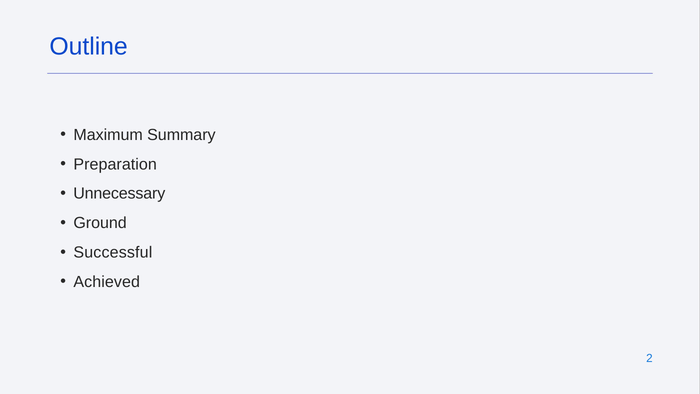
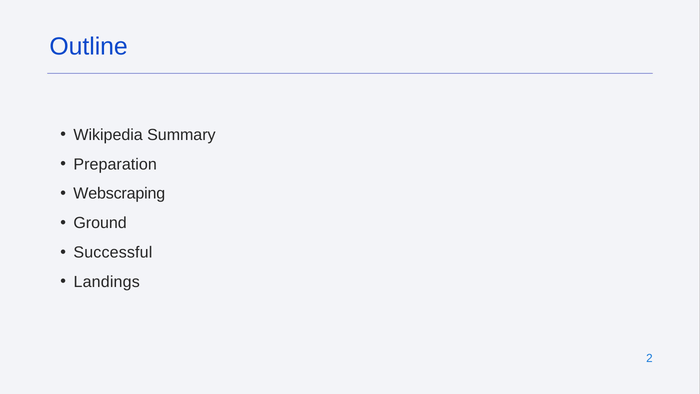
Maximum: Maximum -> Wikipedia (108, 135)
Unnecessary: Unnecessary -> Webscraping (119, 194)
Achieved: Achieved -> Landings (107, 282)
